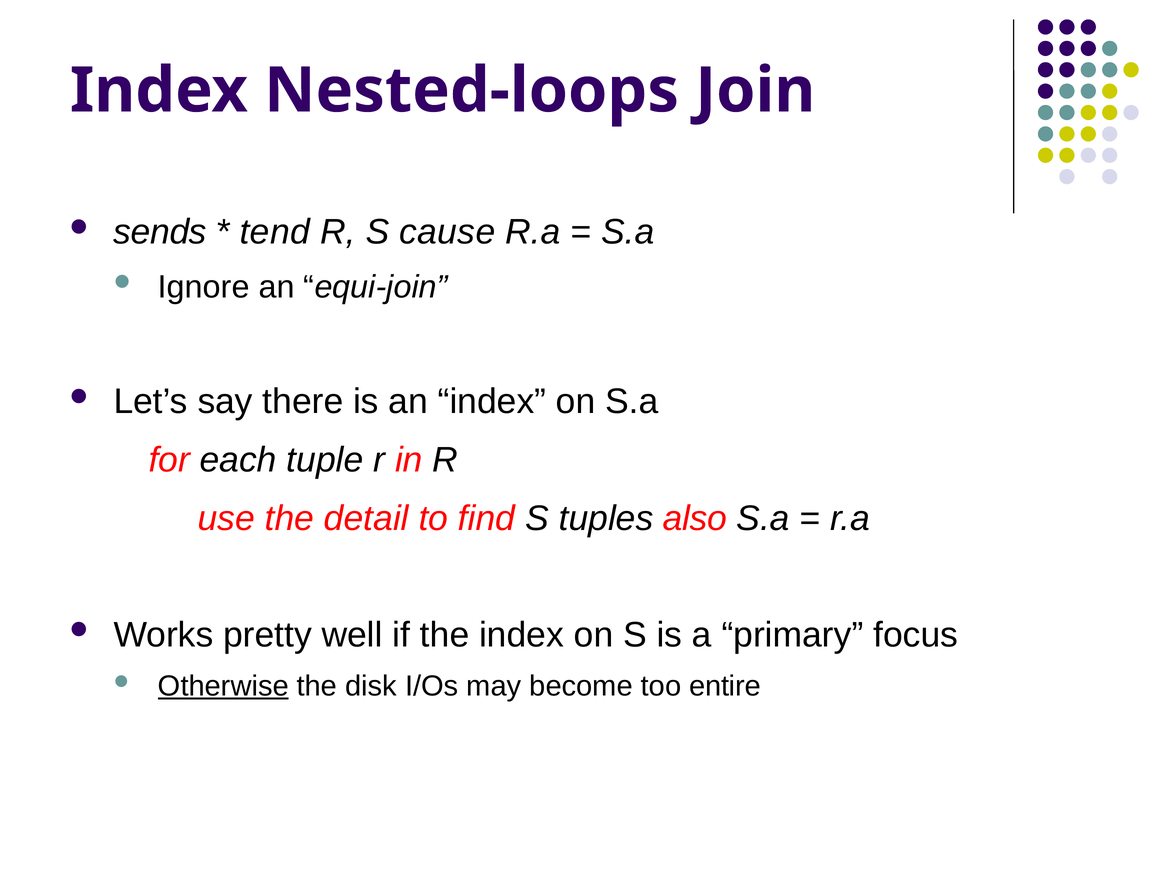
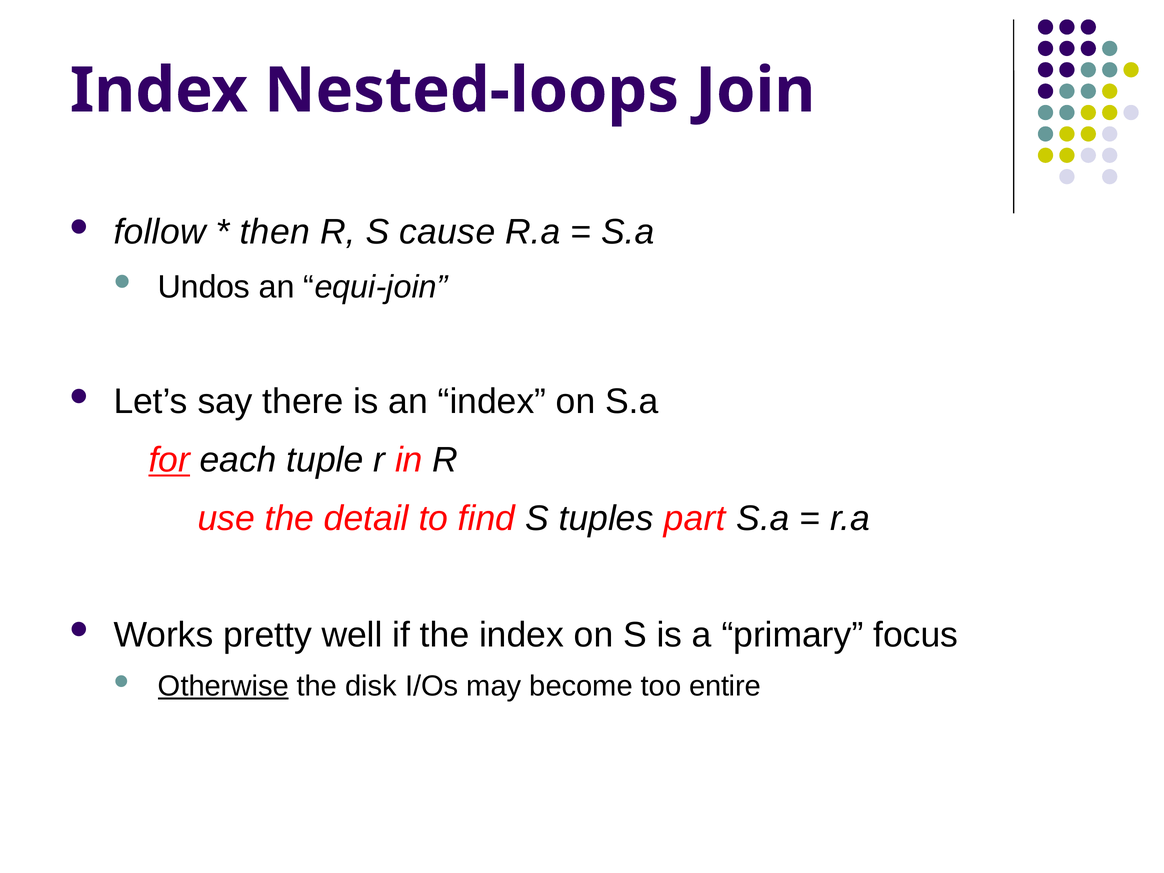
sends: sends -> follow (160, 232)
tend: tend -> then (275, 232)
Ignore: Ignore -> Undos (204, 287)
for underline: none -> present (169, 460)
also: also -> part (695, 518)
